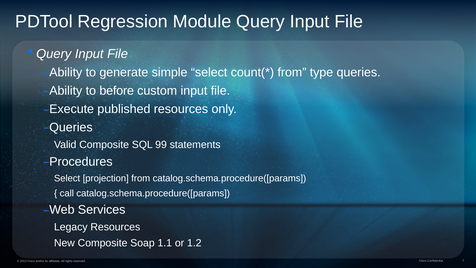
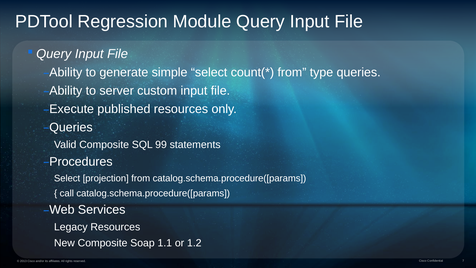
before: before -> server (117, 91)
